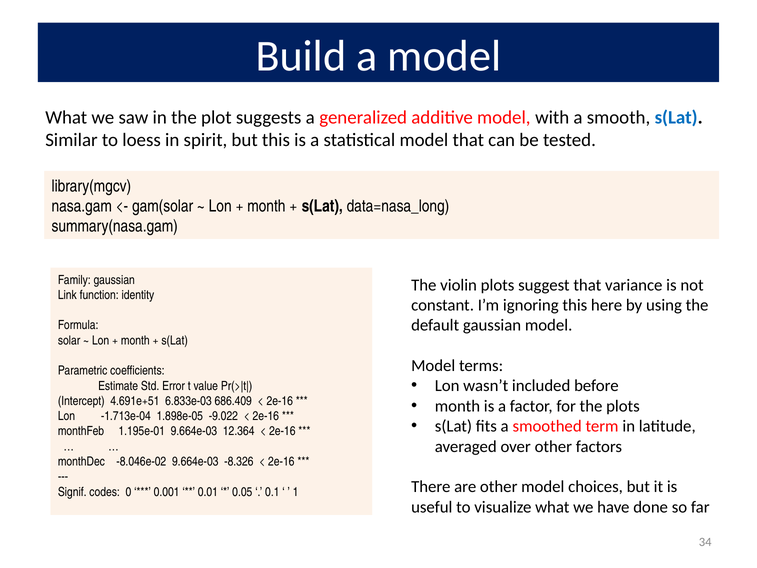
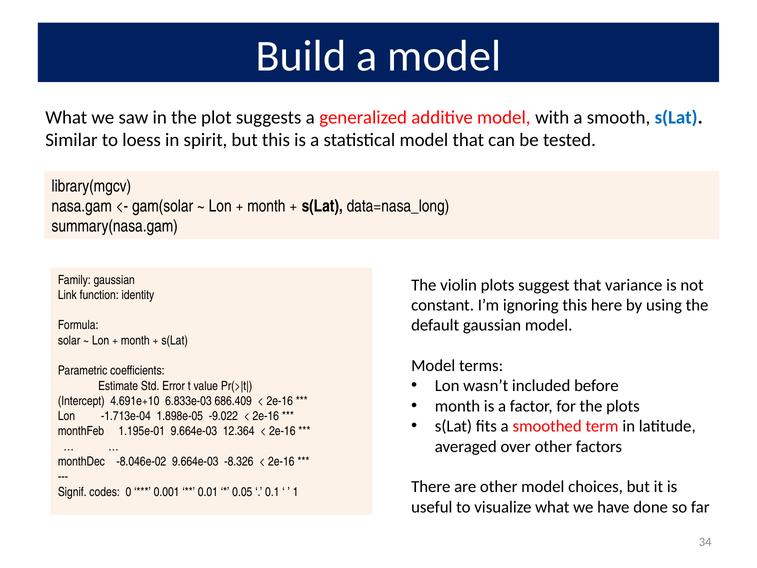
4.691e+51: 4.691e+51 -> 4.691e+10 (135, 401)
